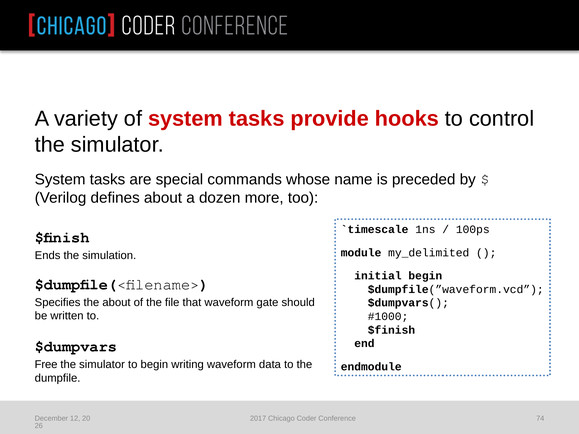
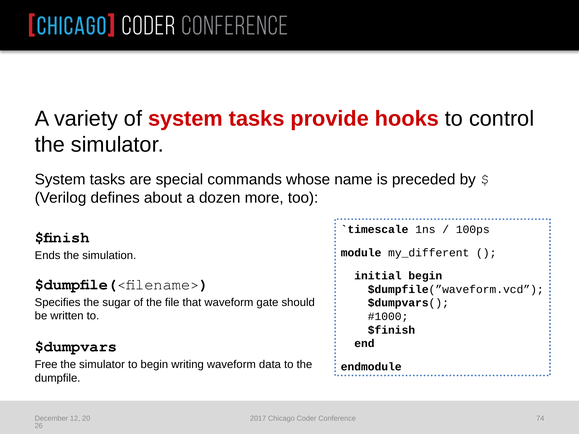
my_delimited: my_delimited -> my_different (429, 253)
the about: about -> sugar (116, 303)
